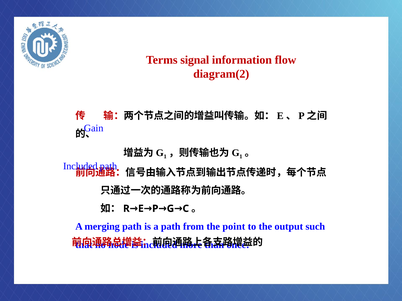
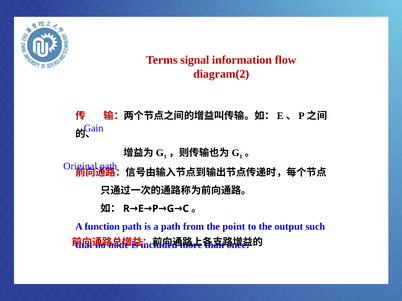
Included: Included -> Original (80, 167)
merging: merging -> function (102, 227)
